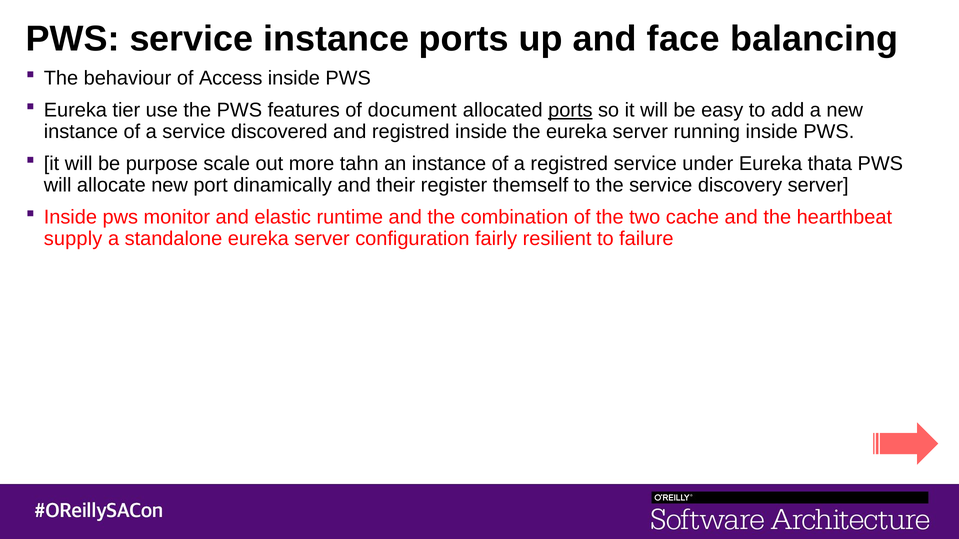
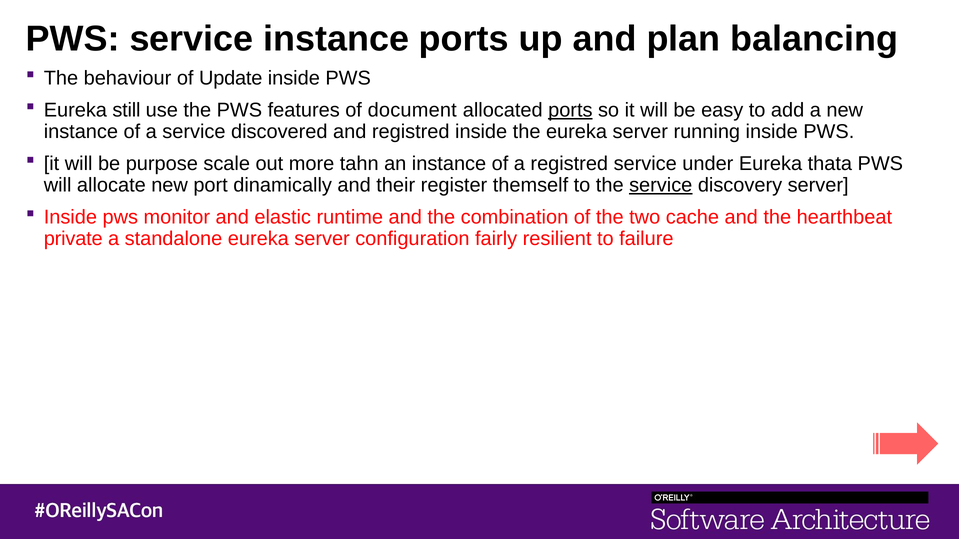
face: face -> plan (683, 39)
Access: Access -> Update (231, 78)
tier: tier -> still (126, 110)
service underline: none -> present (661, 185)
supply: supply -> private (73, 239)
